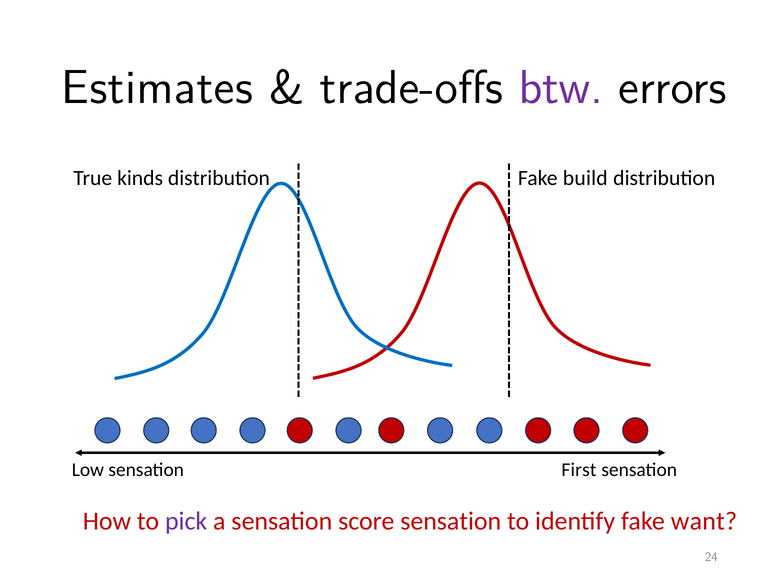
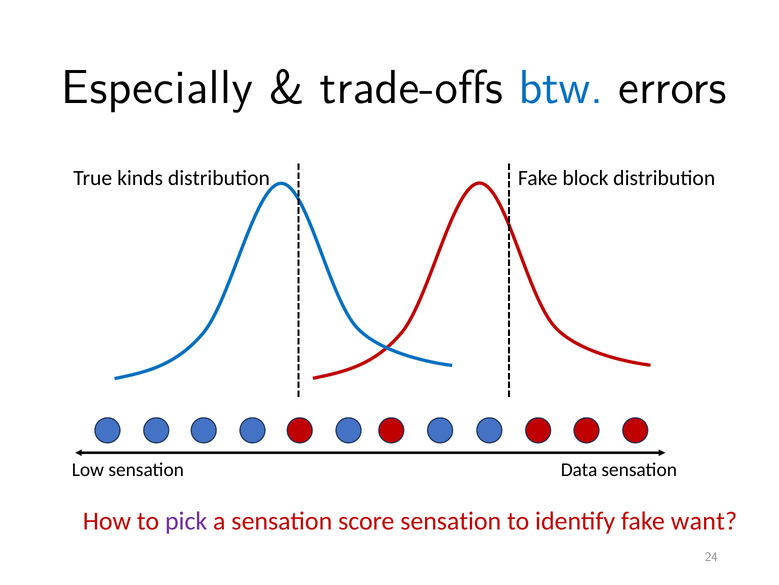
Estimates: Estimates -> Especially (157, 87)
btw colour: purple -> blue (561, 87)
build: build -> block (585, 178)
First: First -> Data (579, 469)
